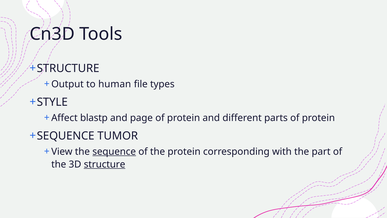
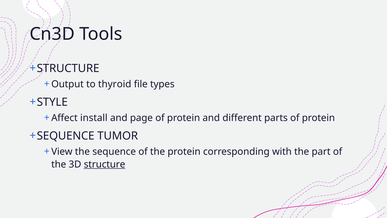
human: human -> thyroid (115, 84)
blastp: blastp -> install (94, 118)
sequence underline: present -> none (114, 151)
